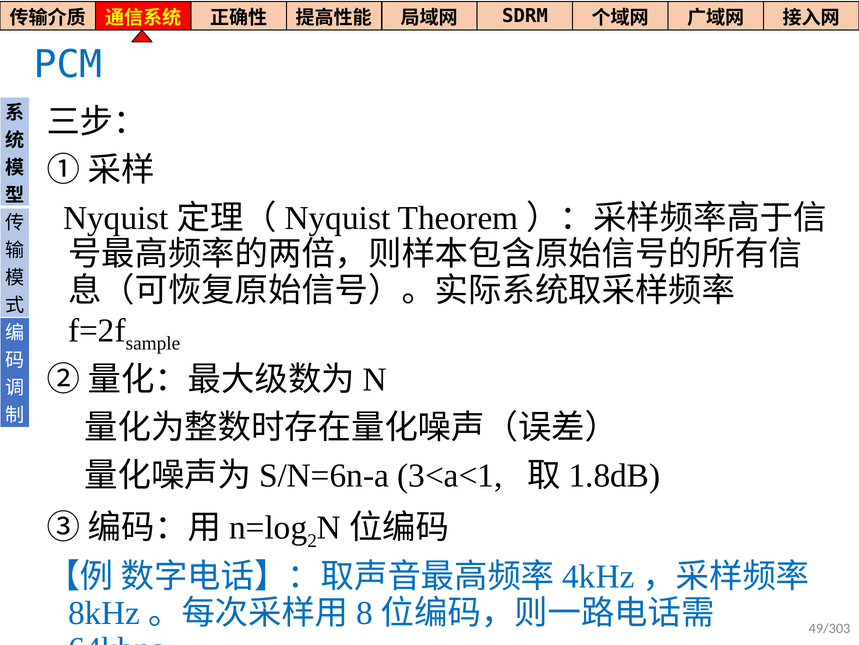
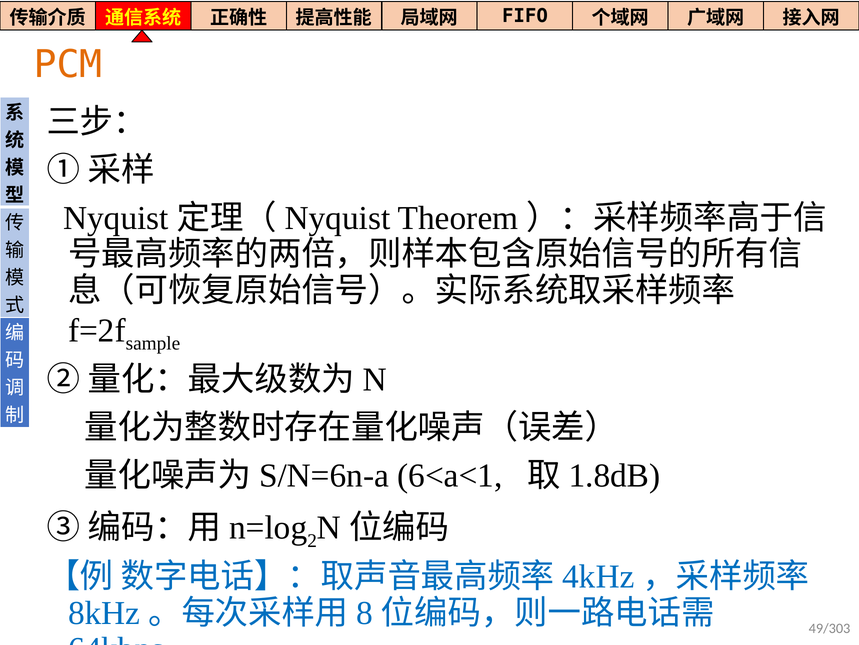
SDRM: SDRM -> FIFO (525, 16)
PCM colour: blue -> orange (68, 65)
3<a<1: 3<a<1 -> 6<a<1 (450, 475)
